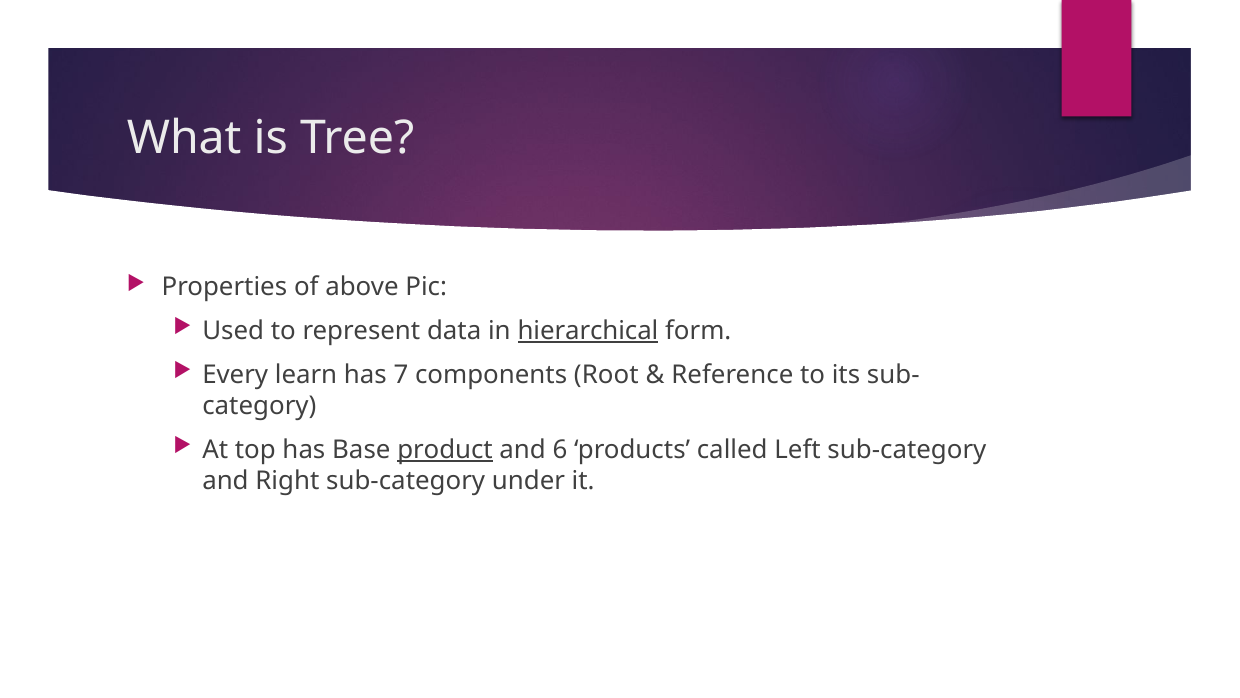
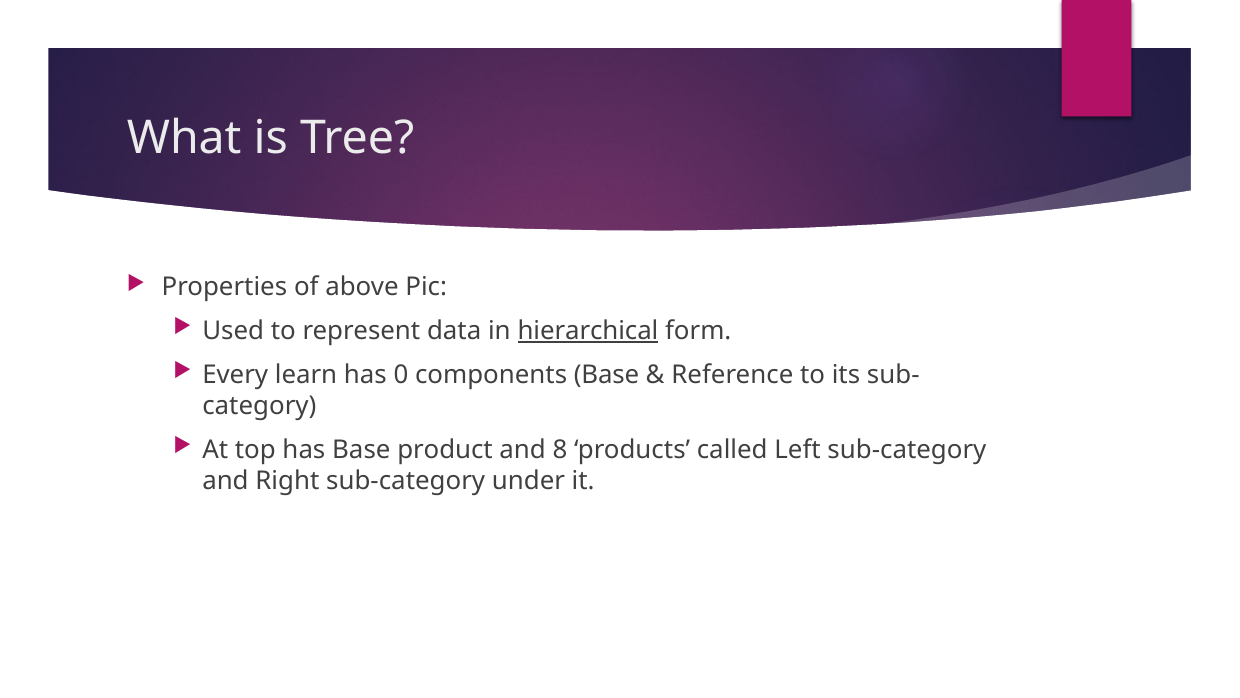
7: 7 -> 0 (401, 375)
components Root: Root -> Base (607, 375)
product underline: present -> none (445, 450)
6: 6 -> 8 (560, 450)
